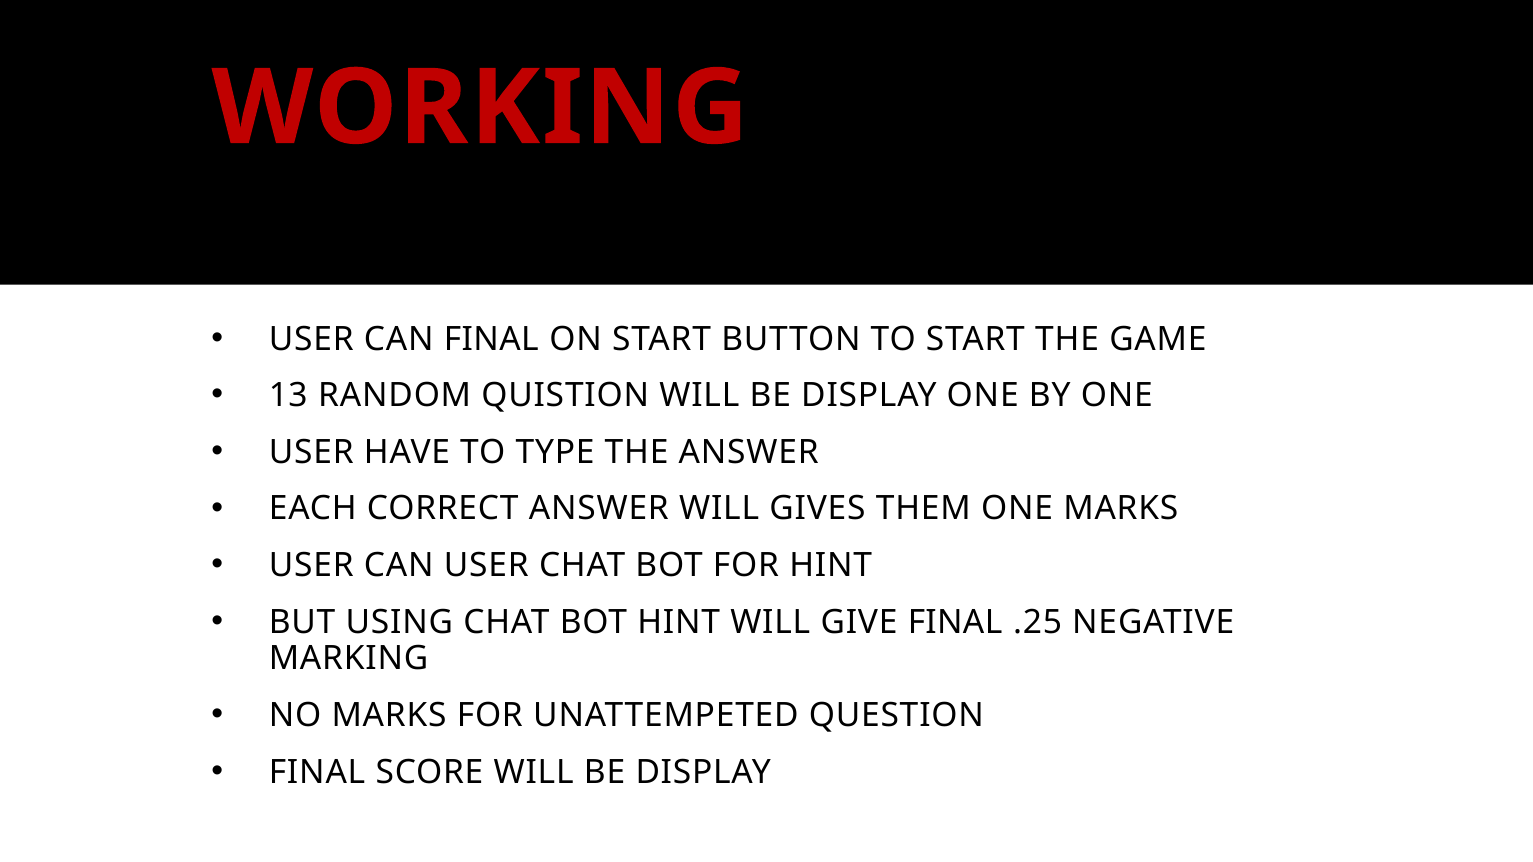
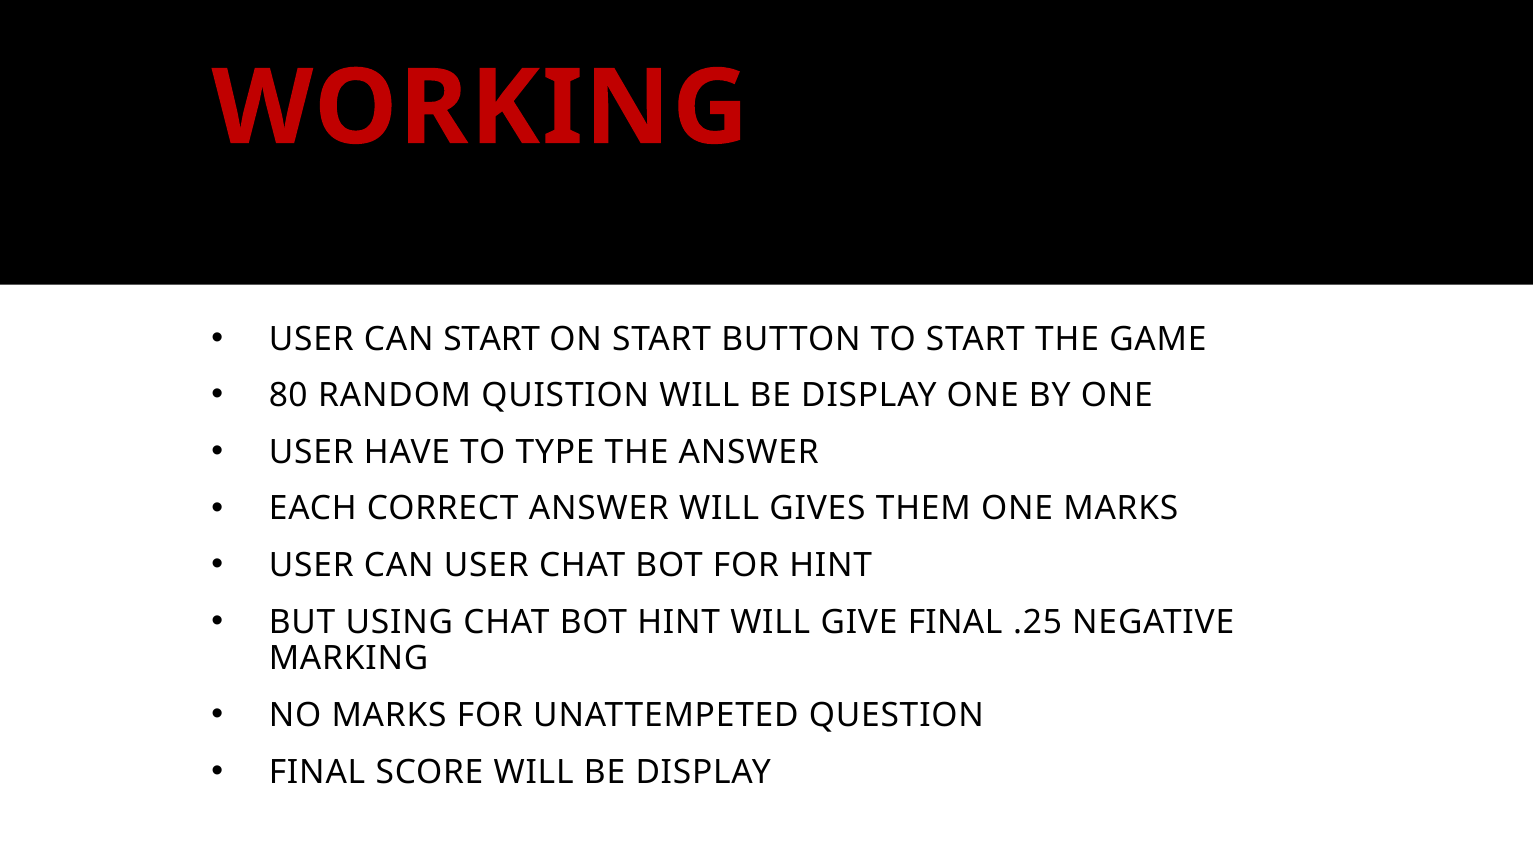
CAN FINAL: FINAL -> START (492, 339)
13: 13 -> 80 (288, 396)
